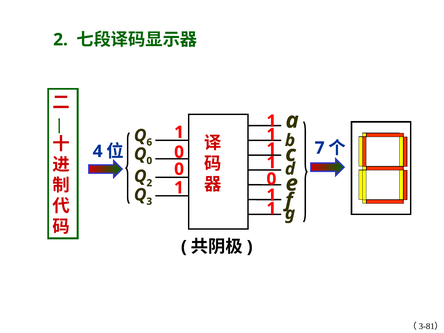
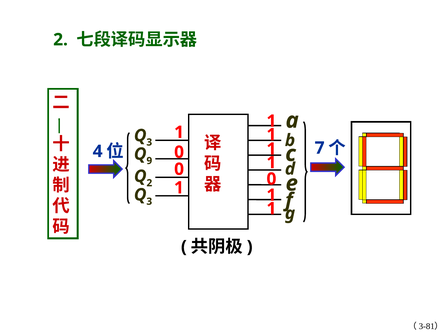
6: 6 -> 3 (149, 142)
0: 0 -> 9 (149, 161)
